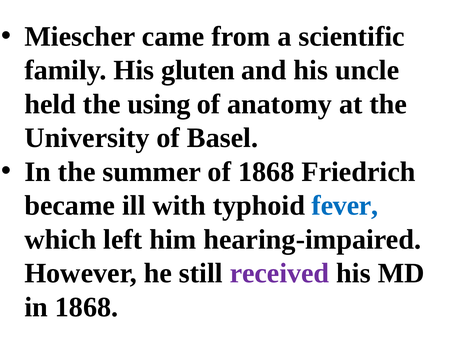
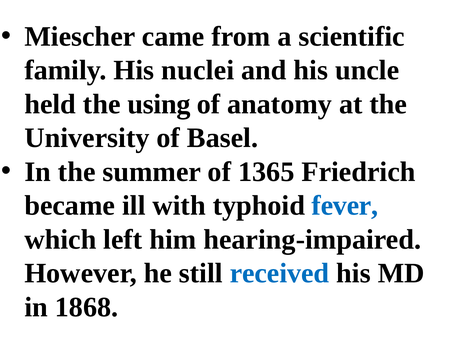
gluten: gluten -> nuclei (198, 70)
of 1868: 1868 -> 1365 (266, 172)
received colour: purple -> blue (279, 273)
